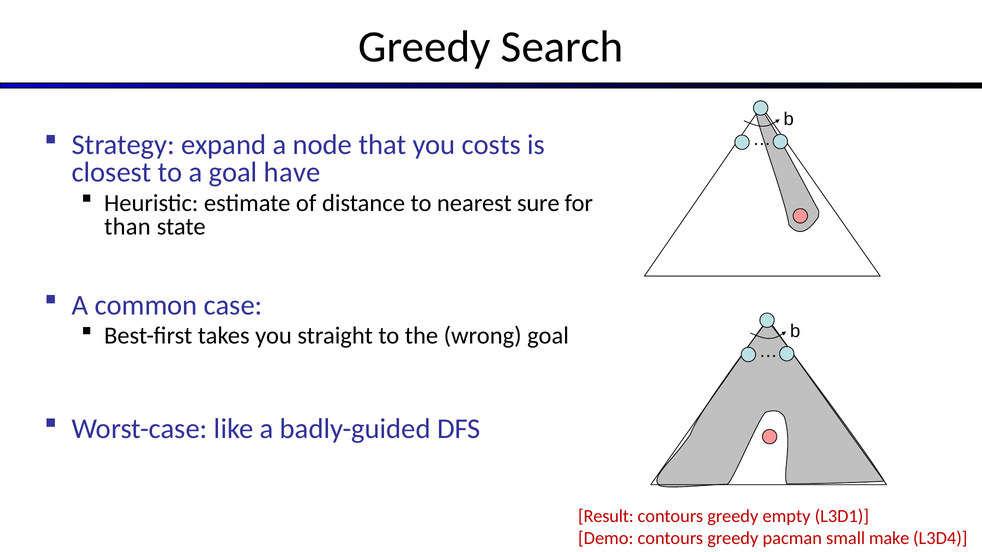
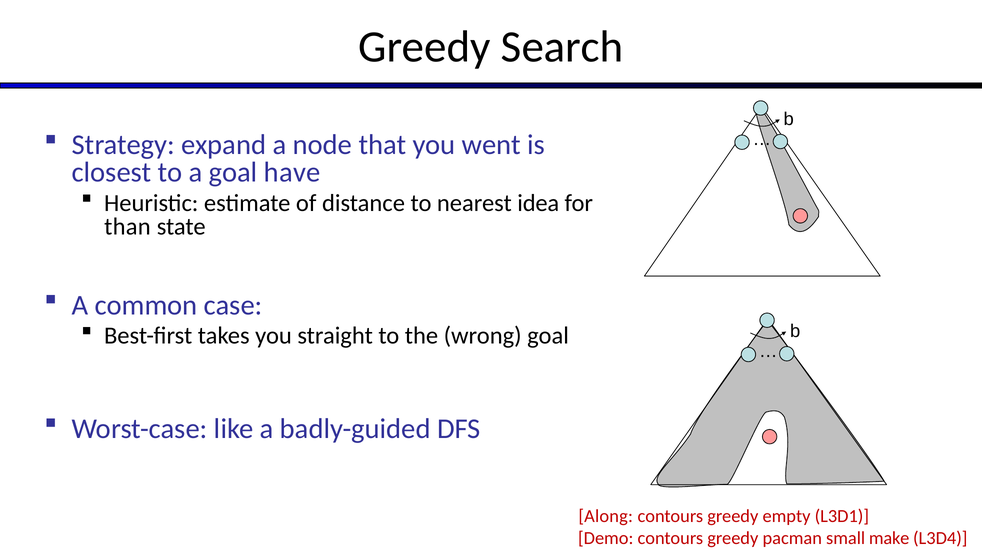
costs: costs -> went (491, 145)
sure: sure -> idea (538, 203)
Result: Result -> Along (606, 516)
